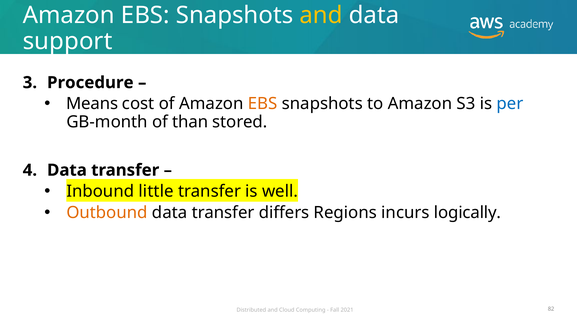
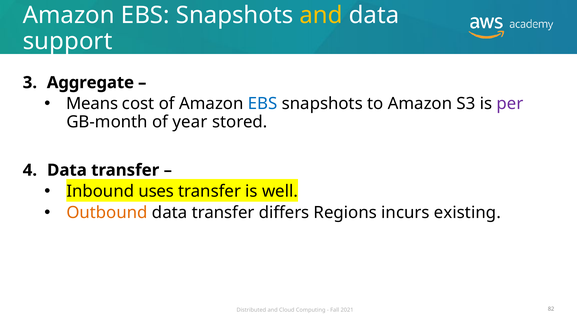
Procedure: Procedure -> Aggregate (90, 83)
EBS colour: orange -> blue (263, 104)
per colour: blue -> purple (510, 104)
than: than -> year (190, 122)
little: little -> uses (156, 192)
logically: logically -> existing (467, 213)
